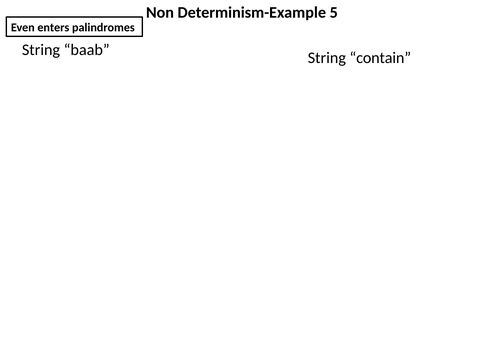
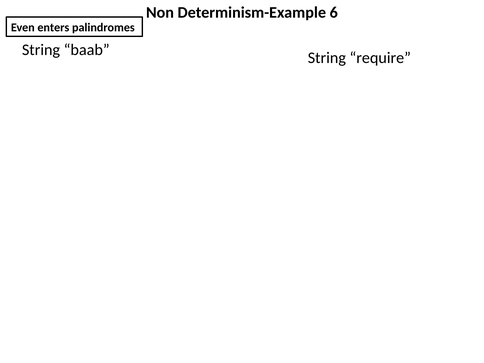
5: 5 -> 6 (334, 13)
contain: contain -> require (380, 58)
